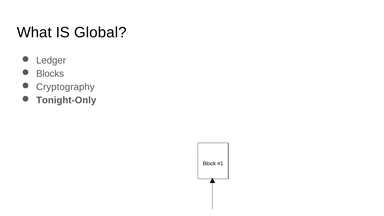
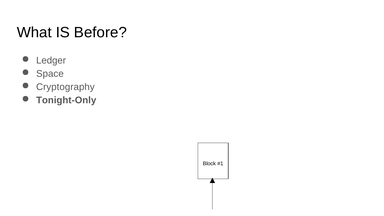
Global: Global -> Before (100, 33)
Blocks: Blocks -> Space (50, 74)
